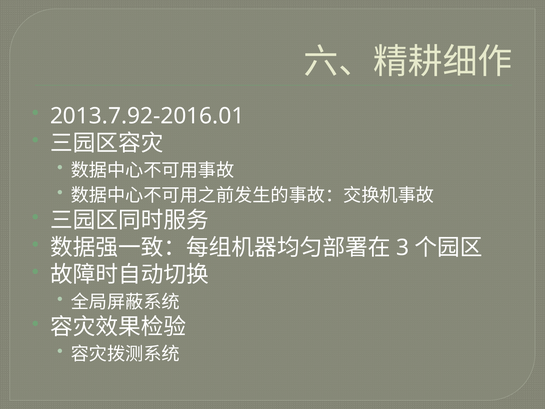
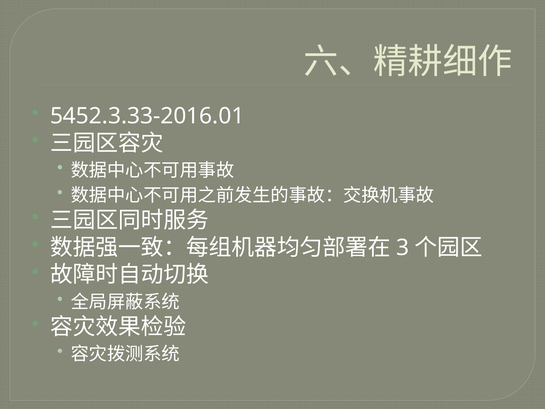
2013.7.92-2016.01: 2013.7.92-2016.01 -> 5452.3.33-2016.01 (147, 116)
